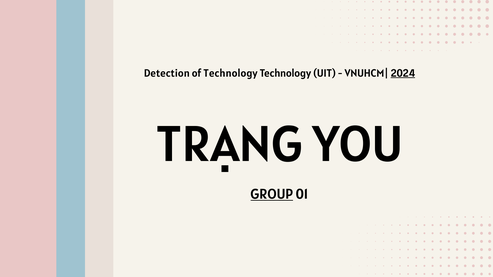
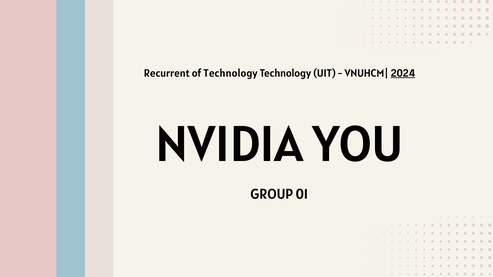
Detection: Detection -> Recurrent (167, 73)
TRẠNG: TRẠNG -> NVIDIA (229, 145)
GROUP underline: present -> none (272, 195)
